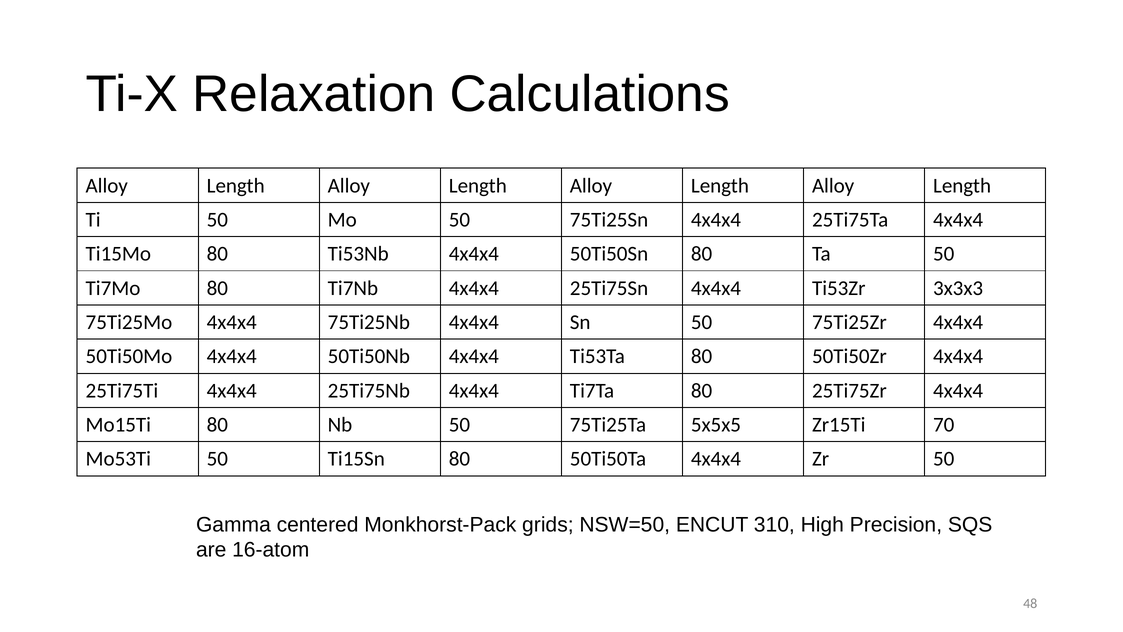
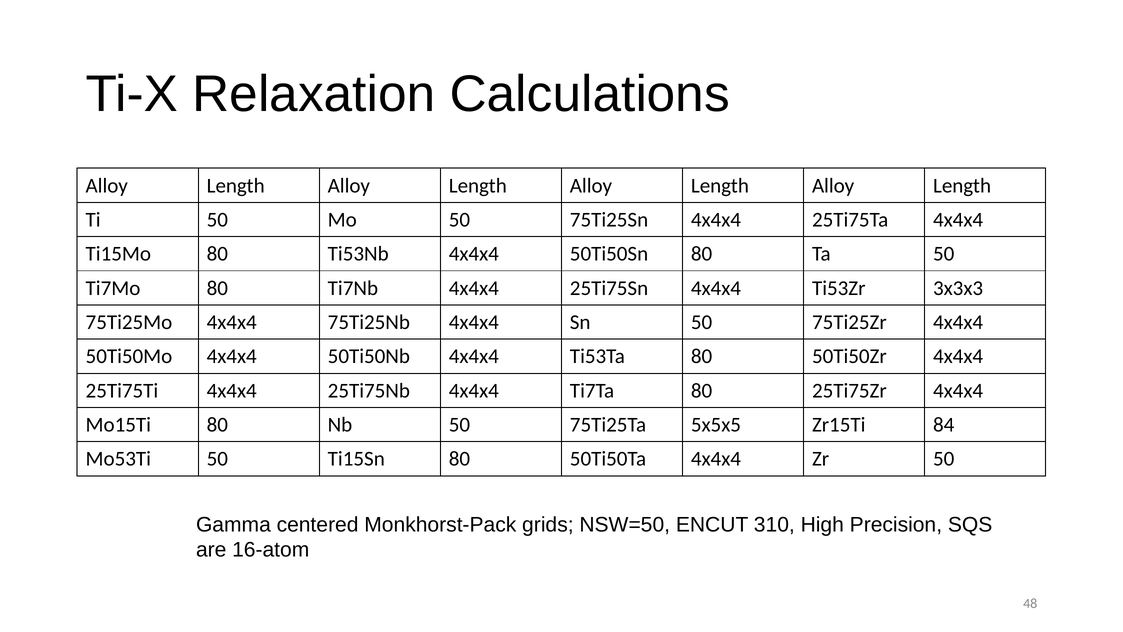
70: 70 -> 84 (944, 425)
